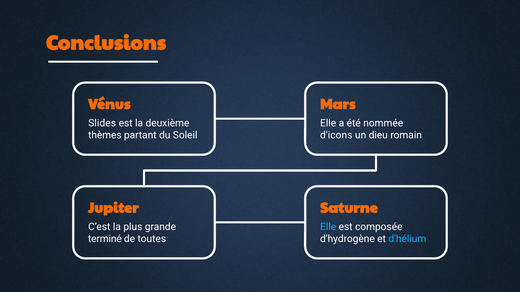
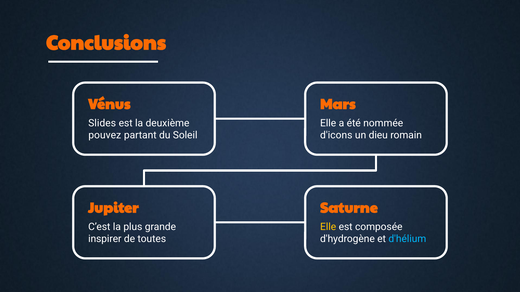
thèmes: thèmes -> pouvez (105, 135)
Elle colour: light blue -> yellow (328, 227)
terminé: terminé -> inspirer (105, 239)
